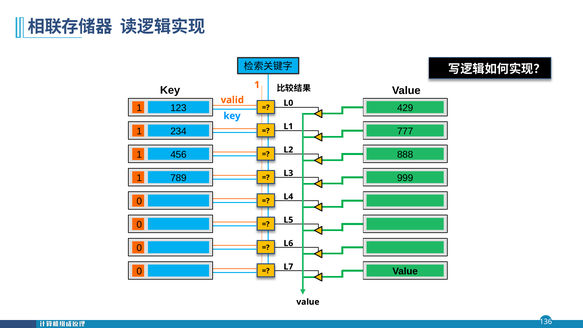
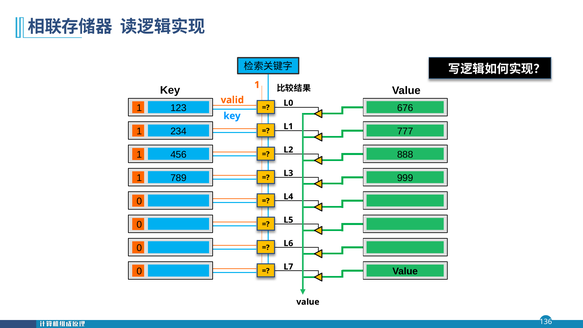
429: 429 -> 676 (405, 108)
